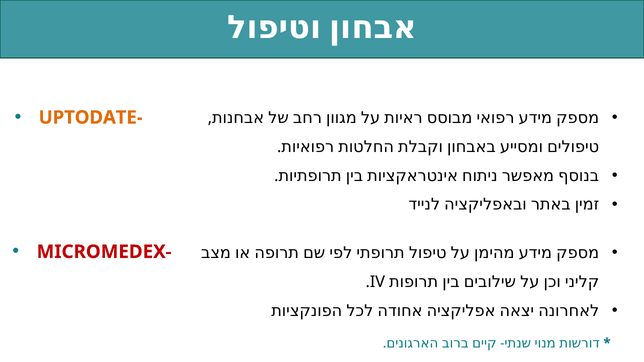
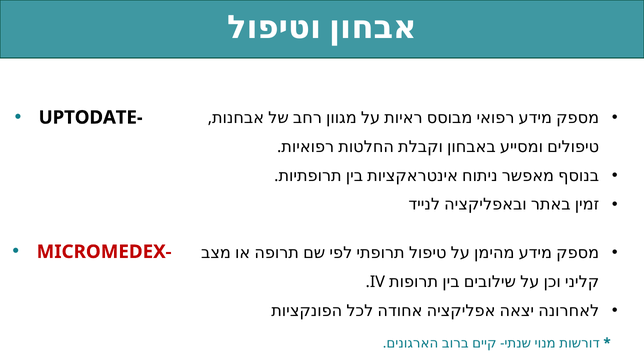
UPTODATE- colour: orange -> black (91, 118)
